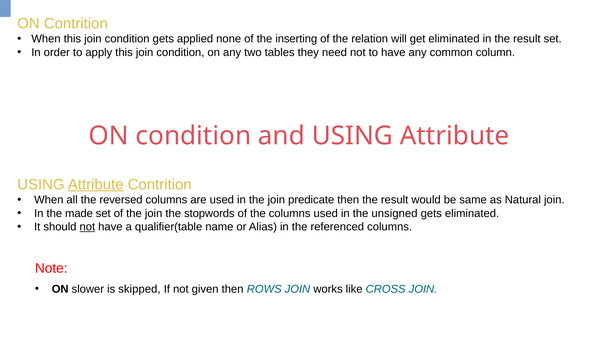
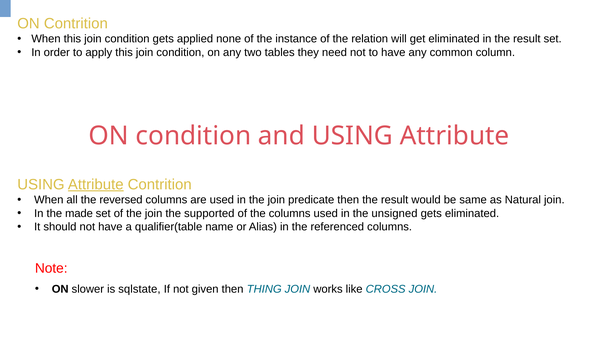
inserting: inserting -> instance (296, 39)
stopwords: stopwords -> supported (209, 213)
not underline: present -> none (87, 226)
skipped: skipped -> sqlstate (139, 289)
ROWS: ROWS -> THING (264, 289)
